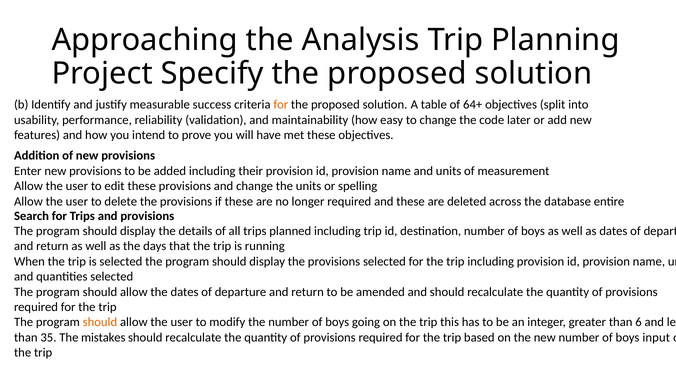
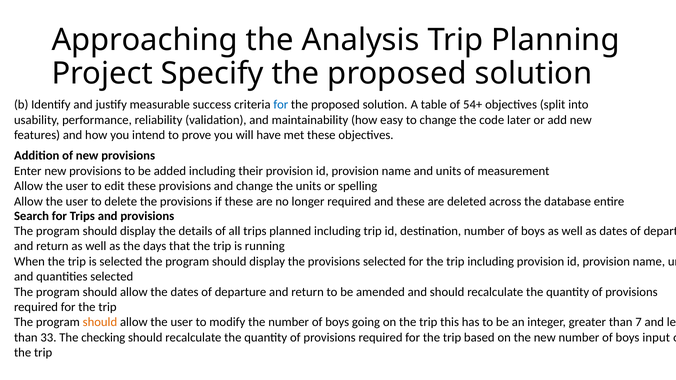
for colour: orange -> blue (281, 105)
64+: 64+ -> 54+ (473, 105)
6: 6 -> 7 (639, 322)
35: 35 -> 33 (48, 338)
mistakes: mistakes -> checking (103, 338)
